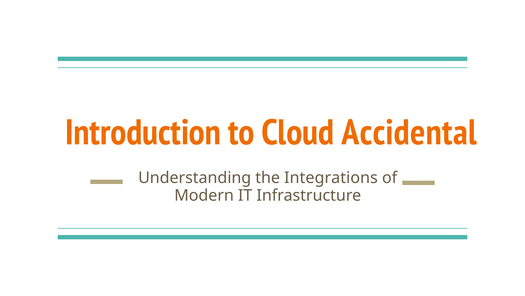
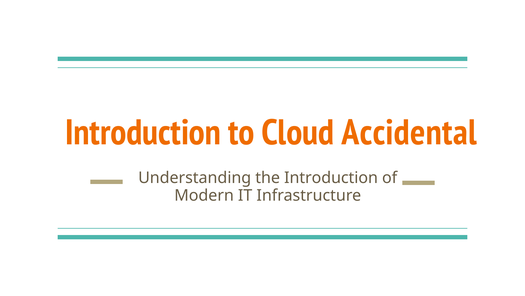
the Integrations: Integrations -> Introduction (331, 178)
